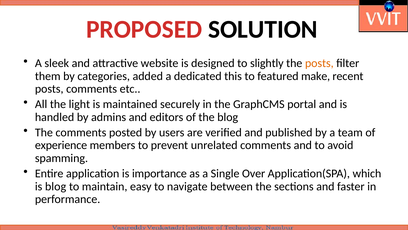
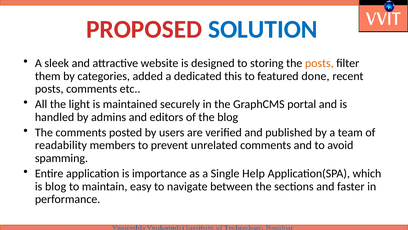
SOLUTION colour: black -> blue (263, 29)
slightly: slightly -> storing (267, 63)
make: make -> done (315, 76)
experience: experience -> readability (61, 145)
Over: Over -> Help (254, 173)
